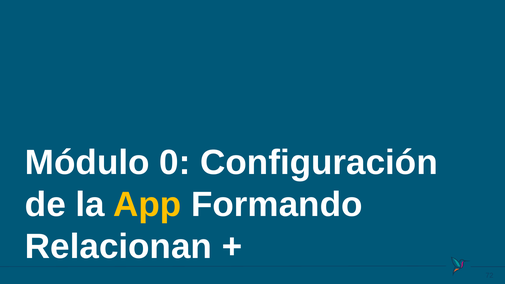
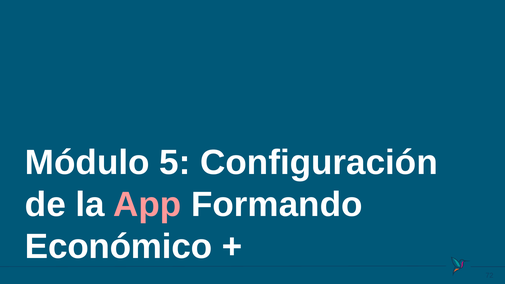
0: 0 -> 5 (175, 162)
App colour: yellow -> pink (147, 205)
Relacionan: Relacionan -> Económico (119, 247)
